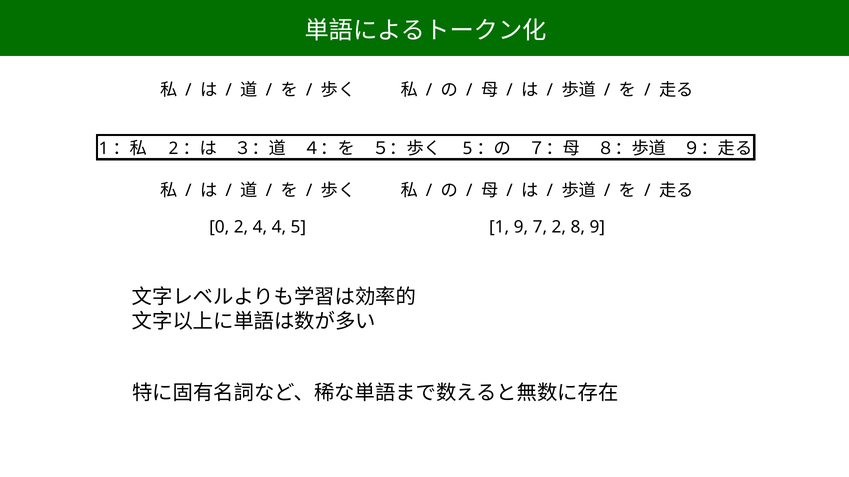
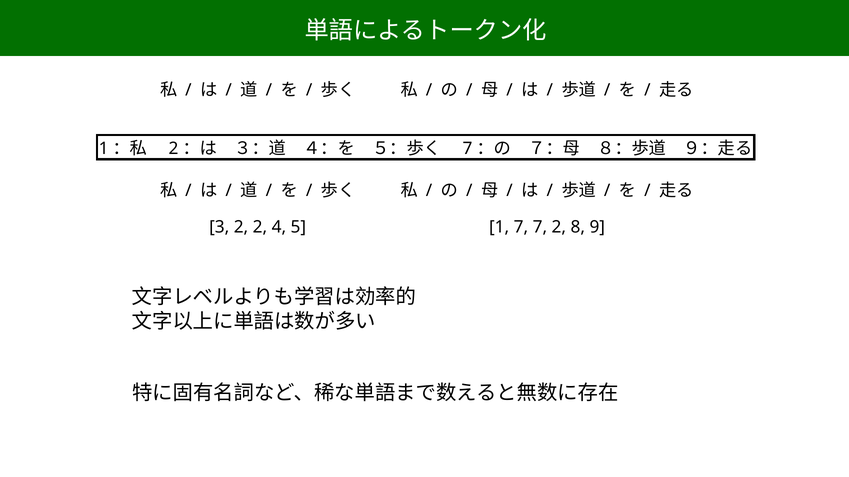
5: 5 -> 7 (468, 149)
0: 0 -> 3 (219, 227)
2 4: 4 -> 2 (260, 227)
1 9: 9 -> 7 (521, 227)
